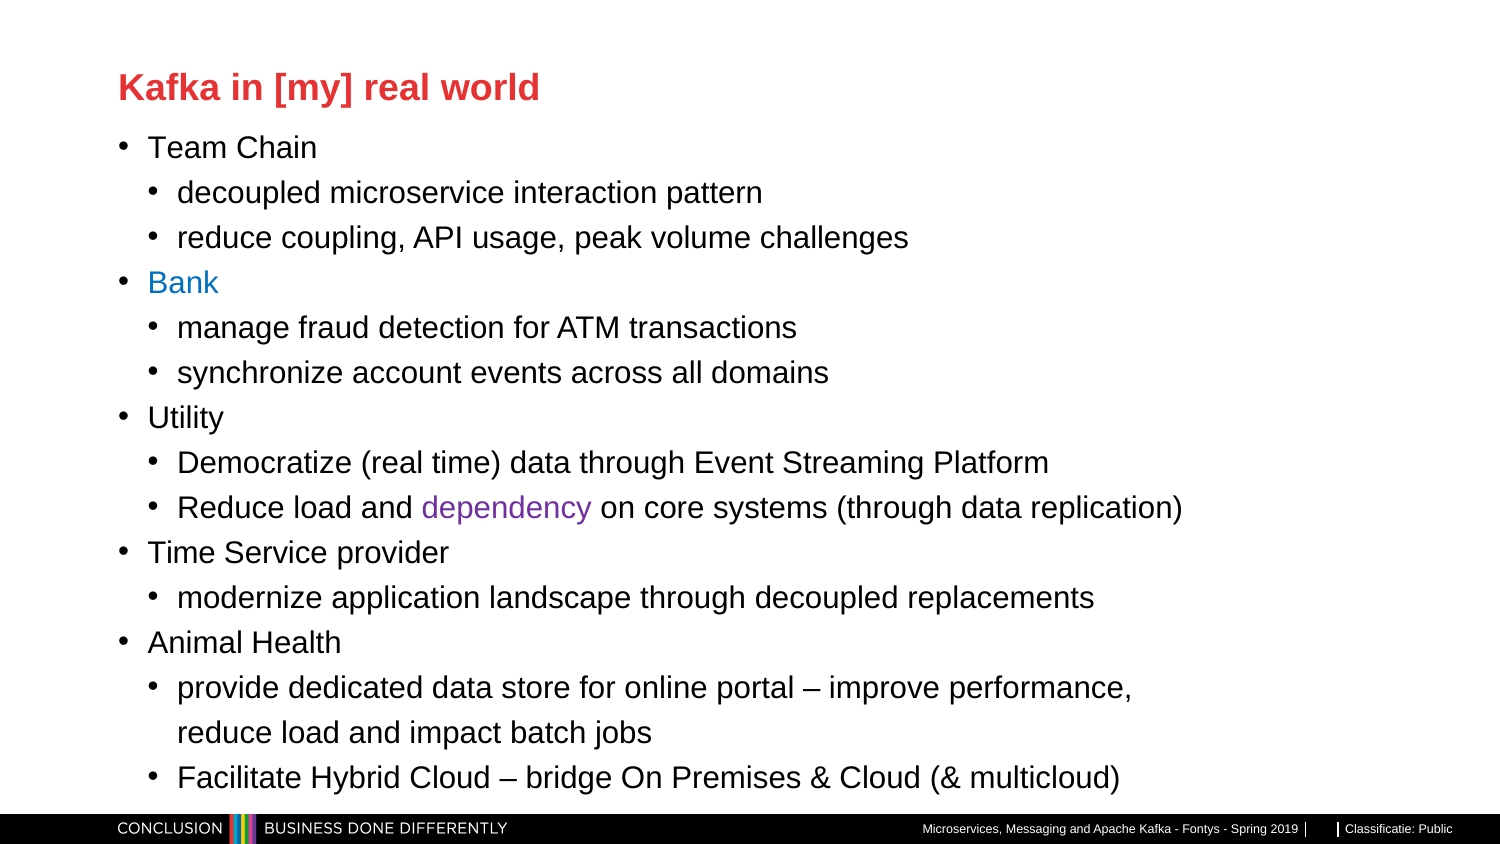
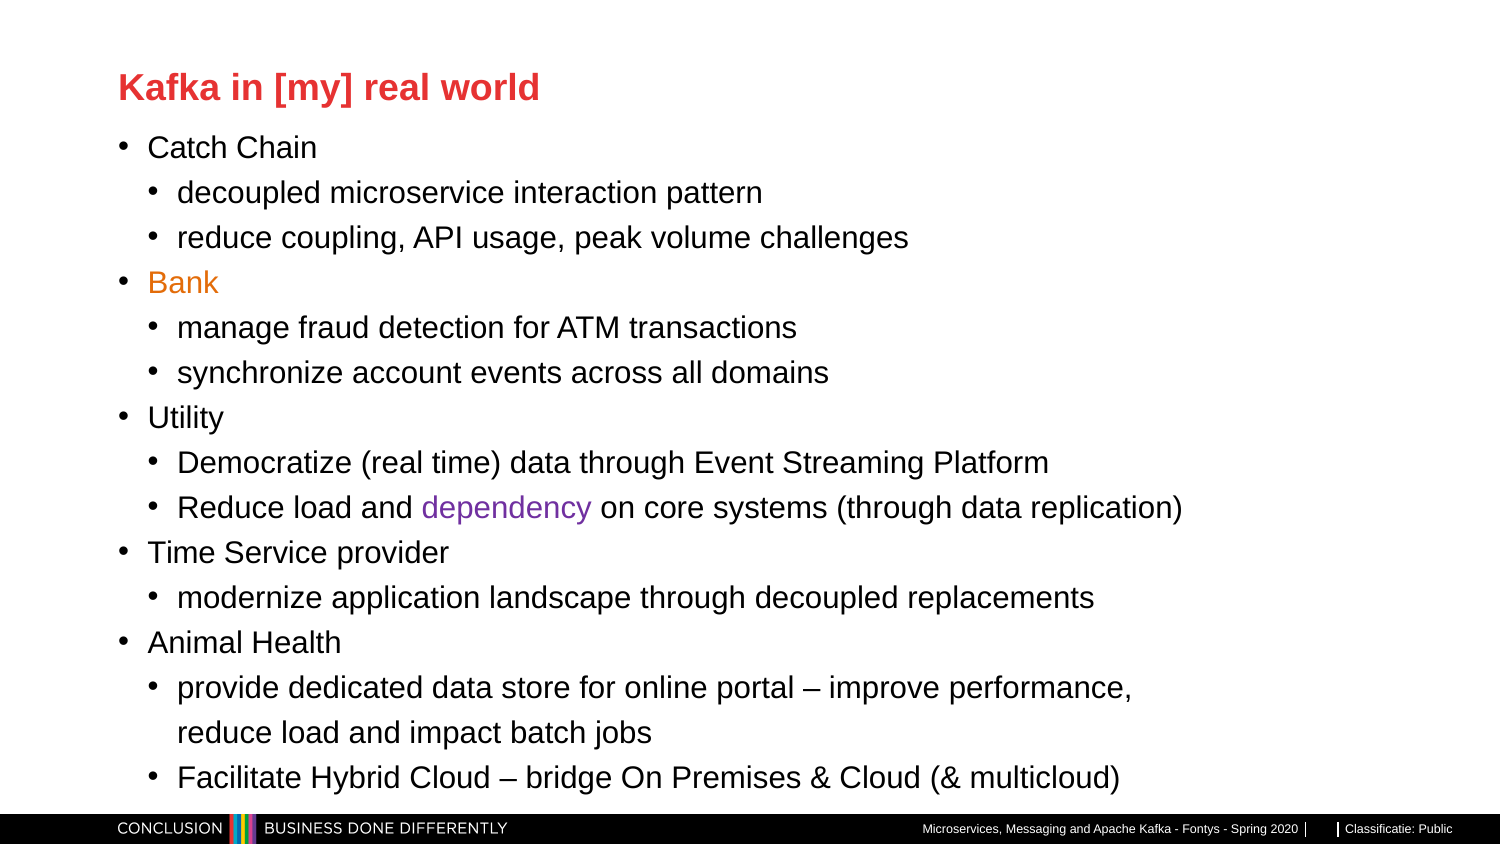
Team: Team -> Catch (188, 148)
Bank colour: blue -> orange (183, 283)
2019: 2019 -> 2020 (1284, 829)
